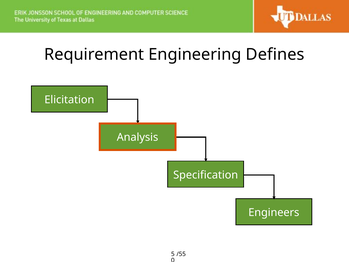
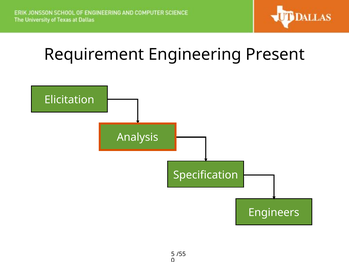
Defines: Defines -> Present (275, 54)
